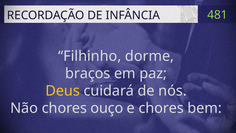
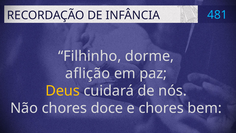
481 colour: light green -> light blue (217, 15)
braços: braços -> aflição (88, 73)
ouço: ouço -> doce (107, 108)
